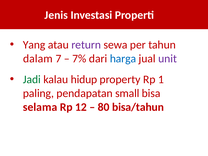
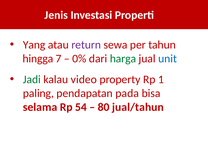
dalam: dalam -> hingga (38, 59)
7%: 7% -> 0% (79, 59)
harga colour: blue -> green (123, 59)
unit colour: purple -> blue (168, 59)
hidup: hidup -> video (84, 79)
small: small -> pada (127, 93)
12: 12 -> 54 (81, 107)
bisa/tahun: bisa/tahun -> jual/tahun (138, 107)
